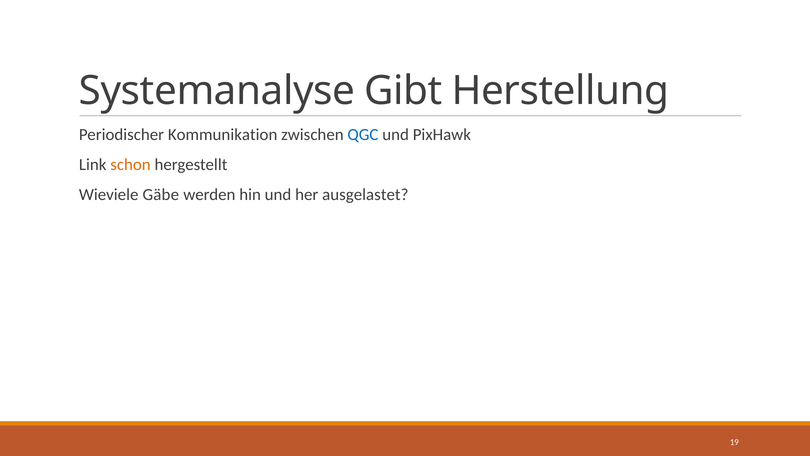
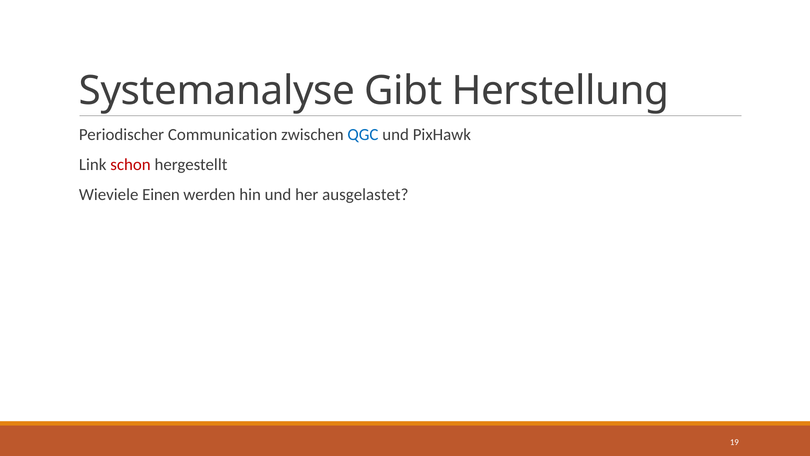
Kommunikation: Kommunikation -> Communication (223, 135)
schon colour: orange -> red (130, 165)
Gäbe: Gäbe -> Einen (161, 195)
